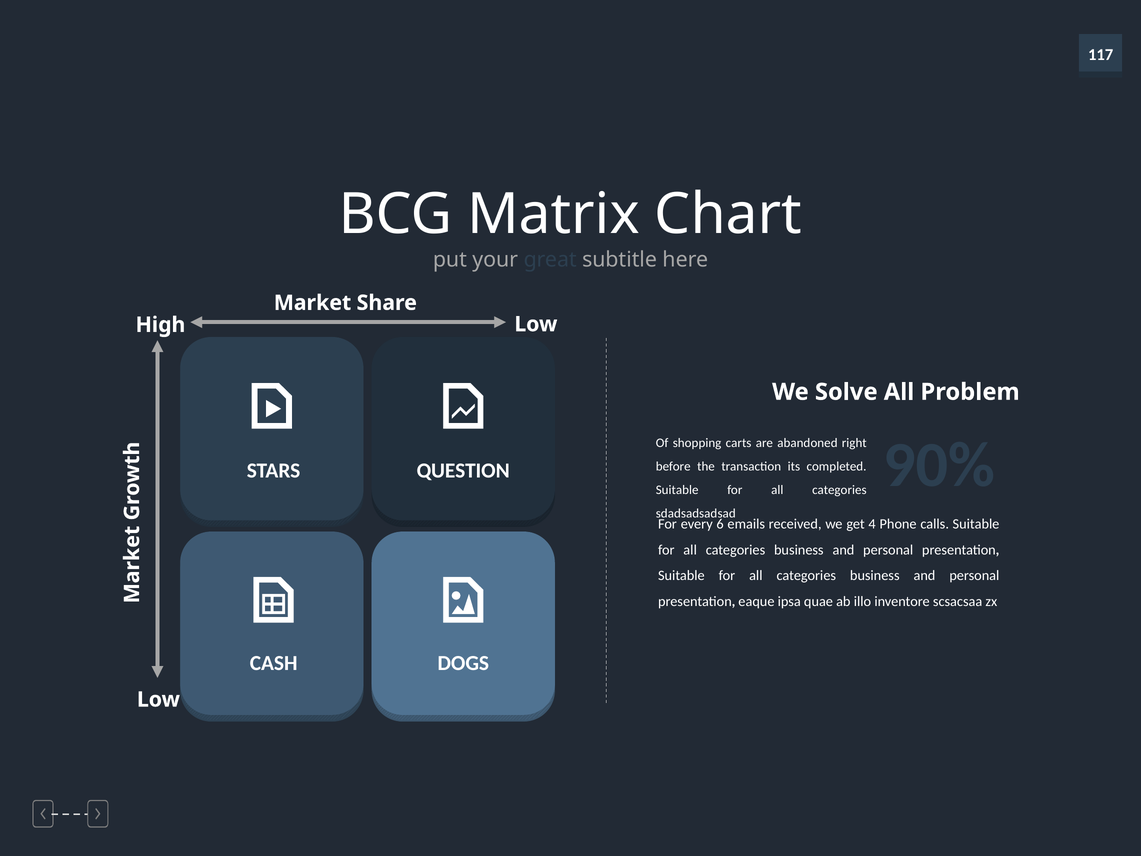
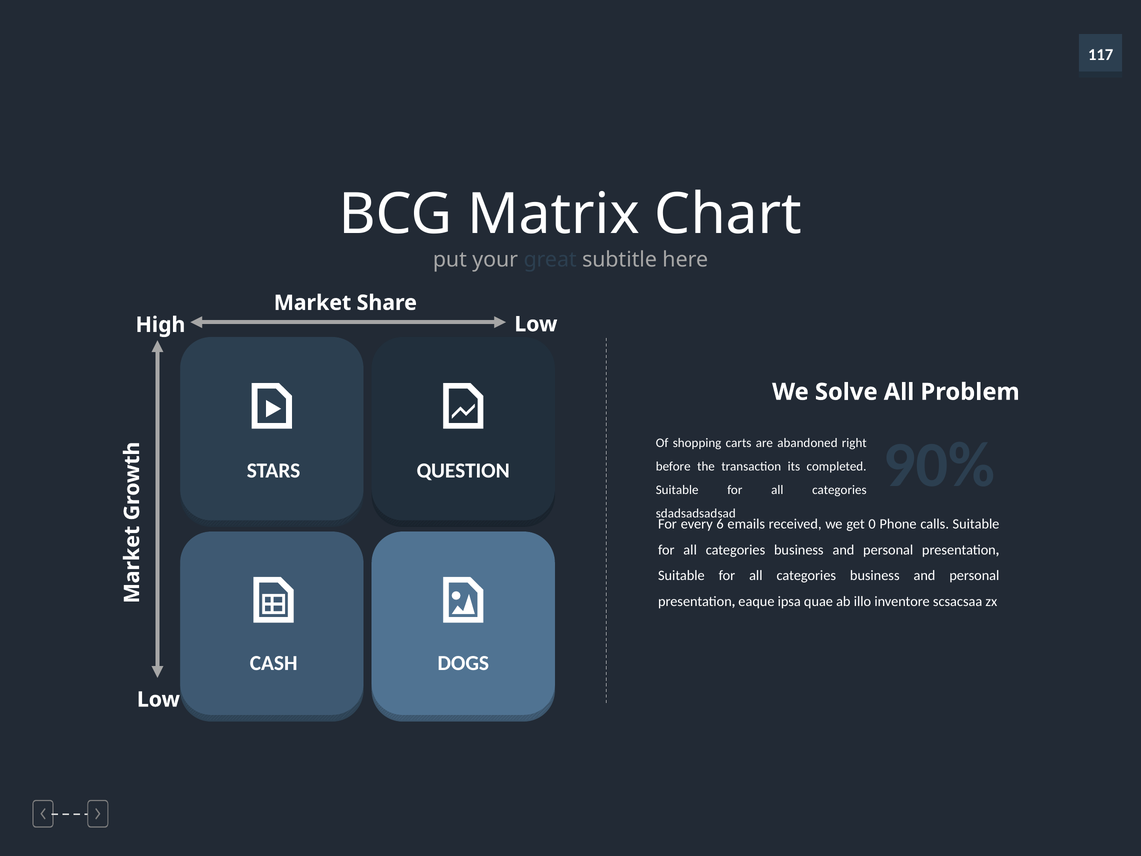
4: 4 -> 0 (872, 524)
